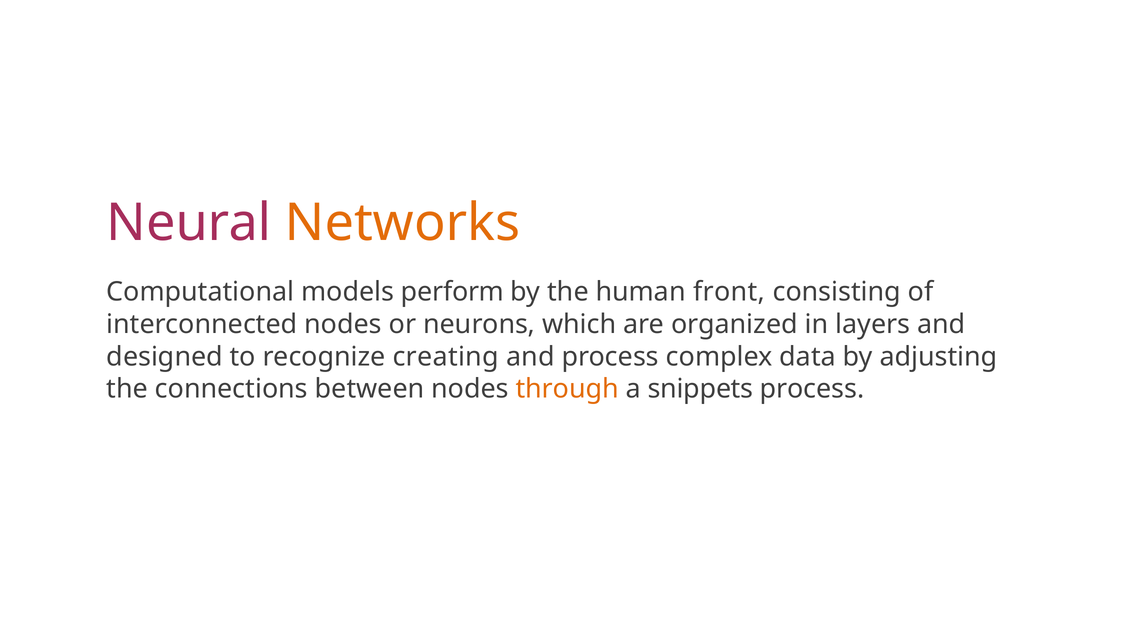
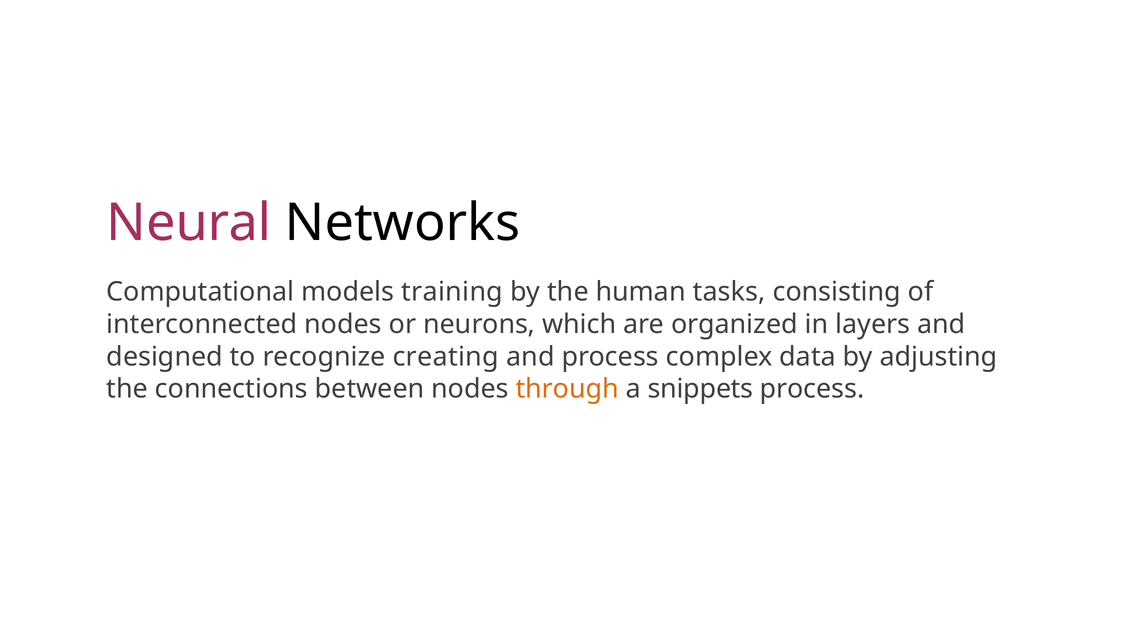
Networks colour: orange -> black (403, 223)
perform: perform -> training (452, 292)
front: front -> tasks (729, 292)
